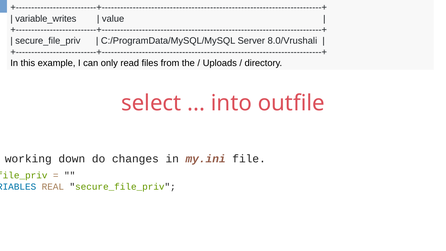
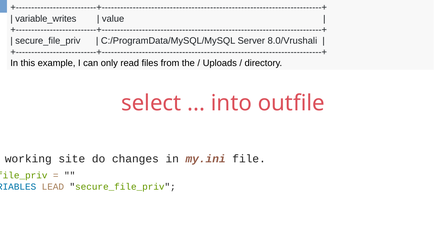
down: down -> site (72, 159)
REAL: REAL -> LEAD (53, 187)
